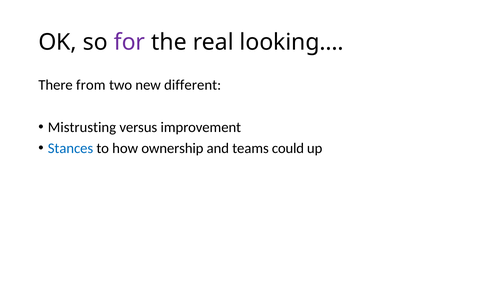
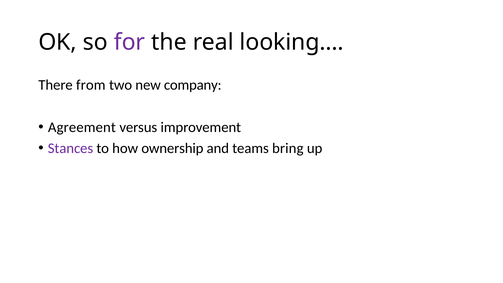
different: different -> company (193, 85)
Mistrusting: Mistrusting -> Agreement (82, 127)
Stances colour: blue -> purple (70, 148)
could: could -> bring (288, 148)
